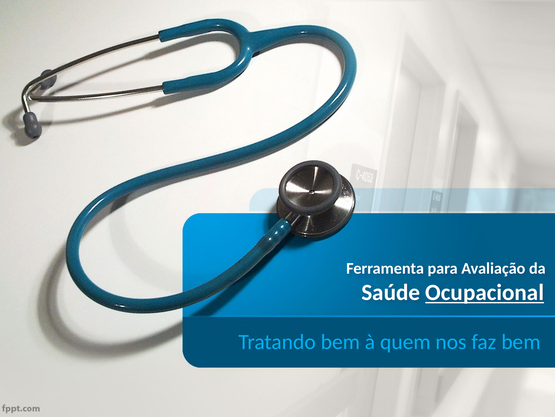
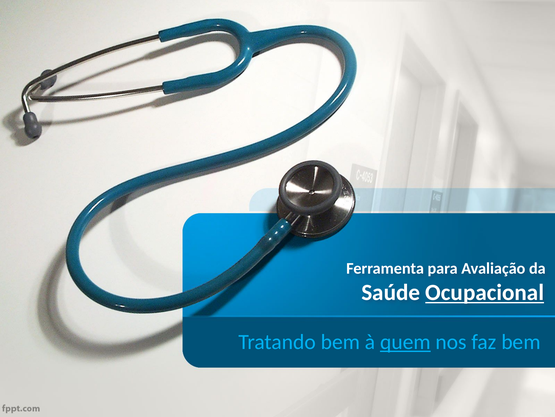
quem underline: none -> present (405, 341)
